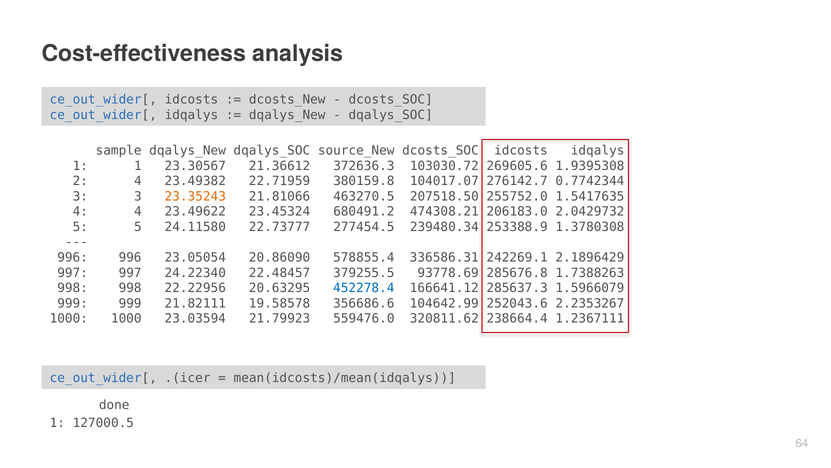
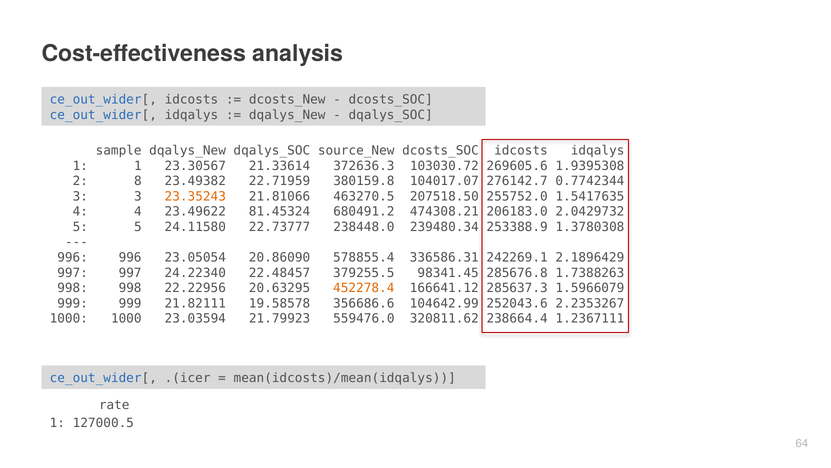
21.36612: 21.36612 -> 21.33614 (280, 166)
2 4: 4 -> 8 (138, 181)
23.45324: 23.45324 -> 81.45324 (280, 212)
277454.5: 277454.5 -> 238448.0 (364, 227)
93778.69: 93778.69 -> 98341.45 (448, 272)
452278.4 colour: blue -> orange (364, 288)
done: done -> rate (114, 405)
